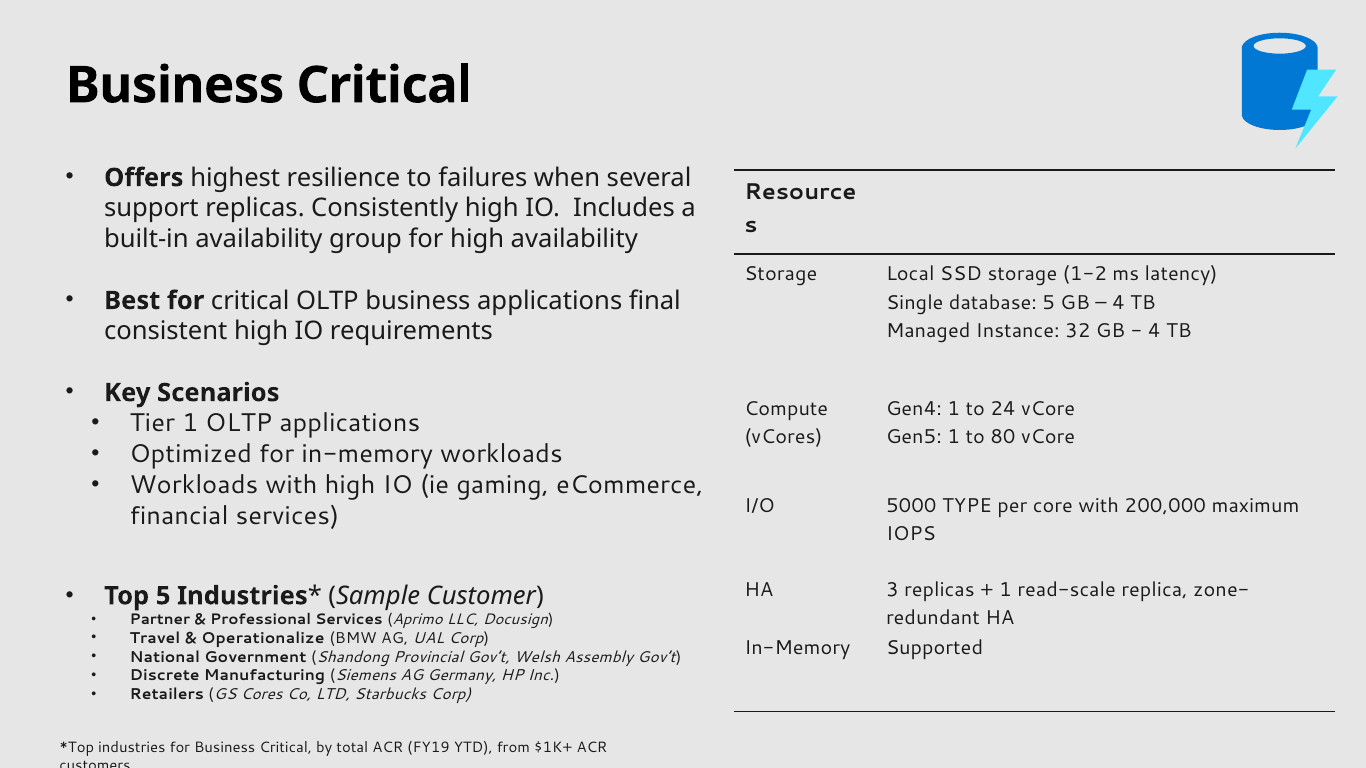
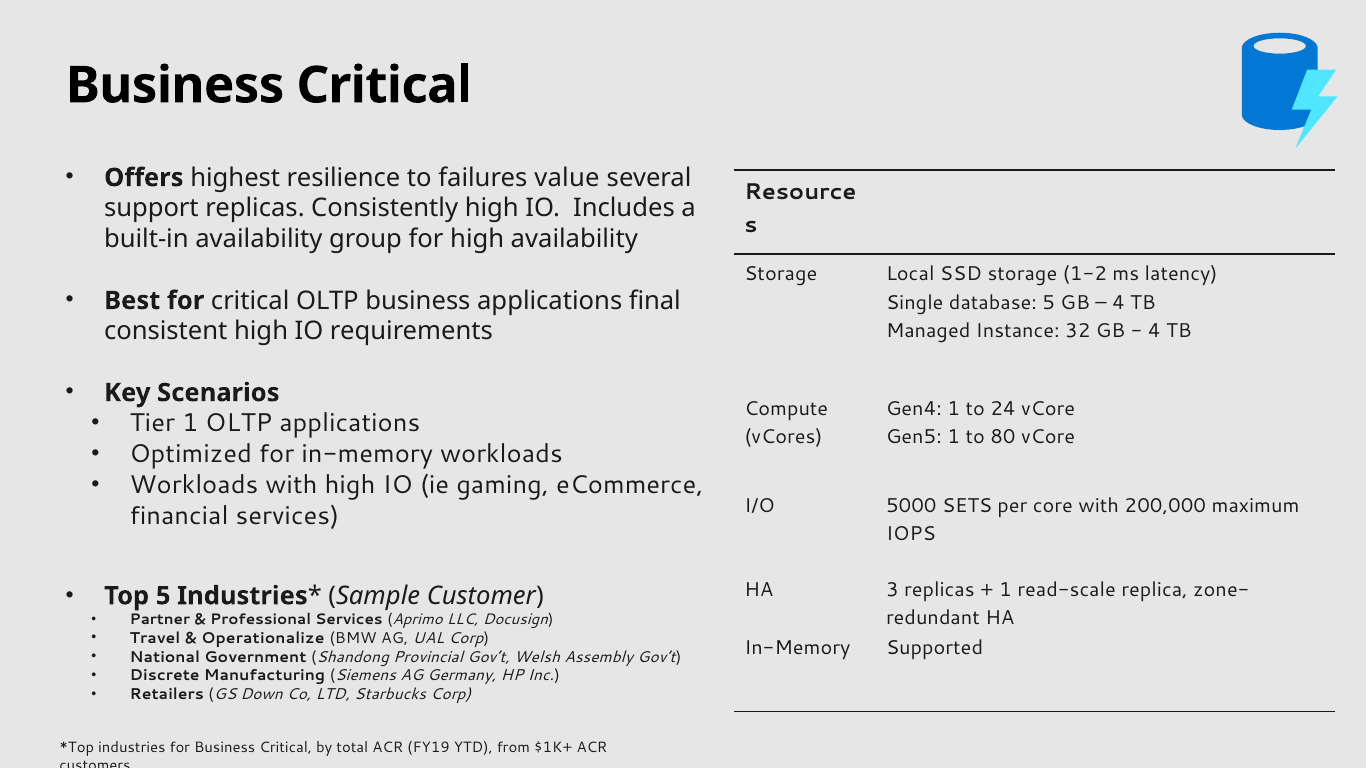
when: when -> value (567, 178)
TYPE: TYPE -> SETS (967, 506)
Cores: Cores -> Down (262, 695)
